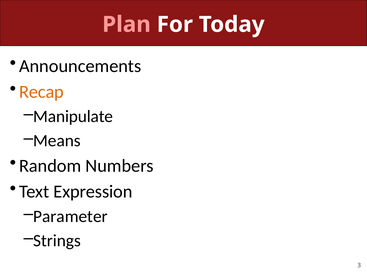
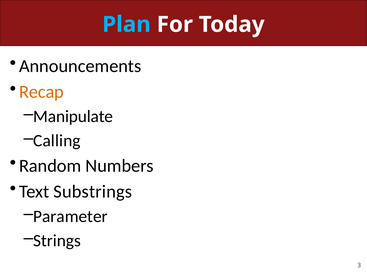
Plan colour: pink -> light blue (127, 25)
Means: Means -> Calling (57, 141)
Expression: Expression -> Substrings (93, 192)
